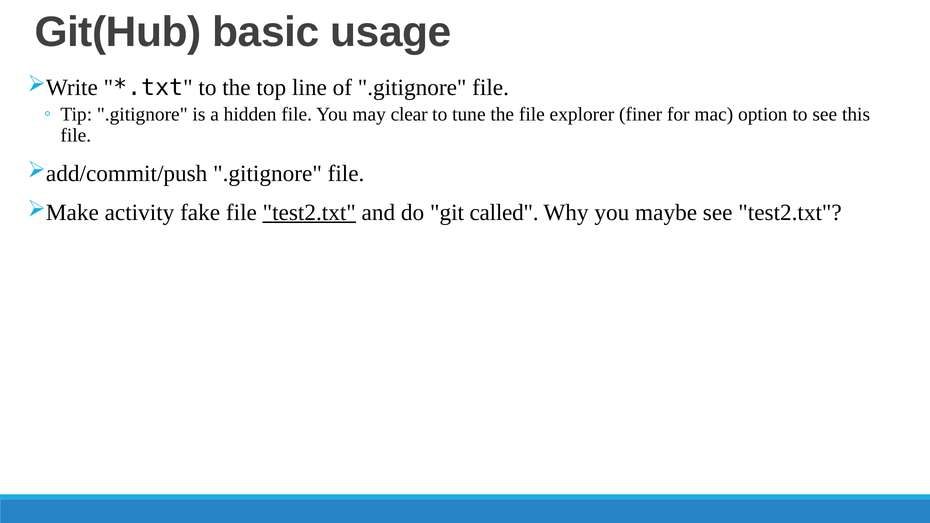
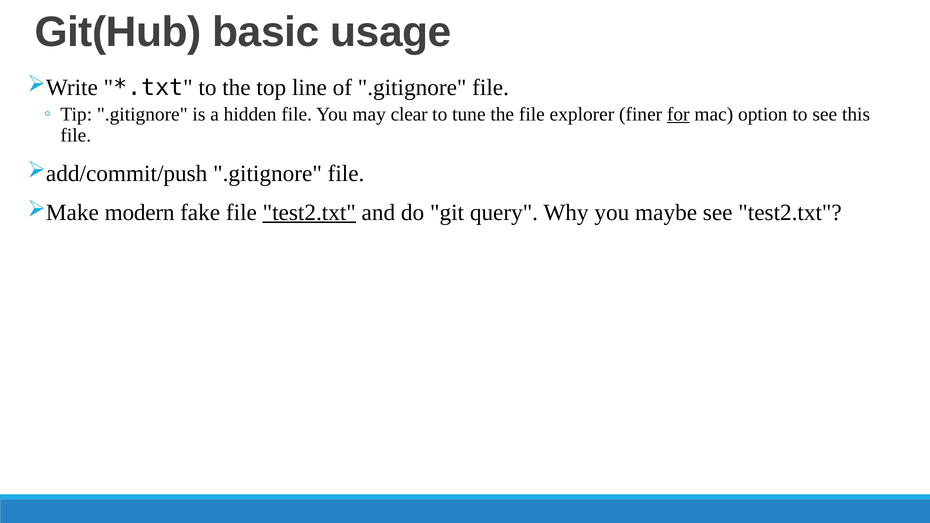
for underline: none -> present (678, 114)
activity: activity -> modern (140, 212)
called: called -> query (504, 212)
